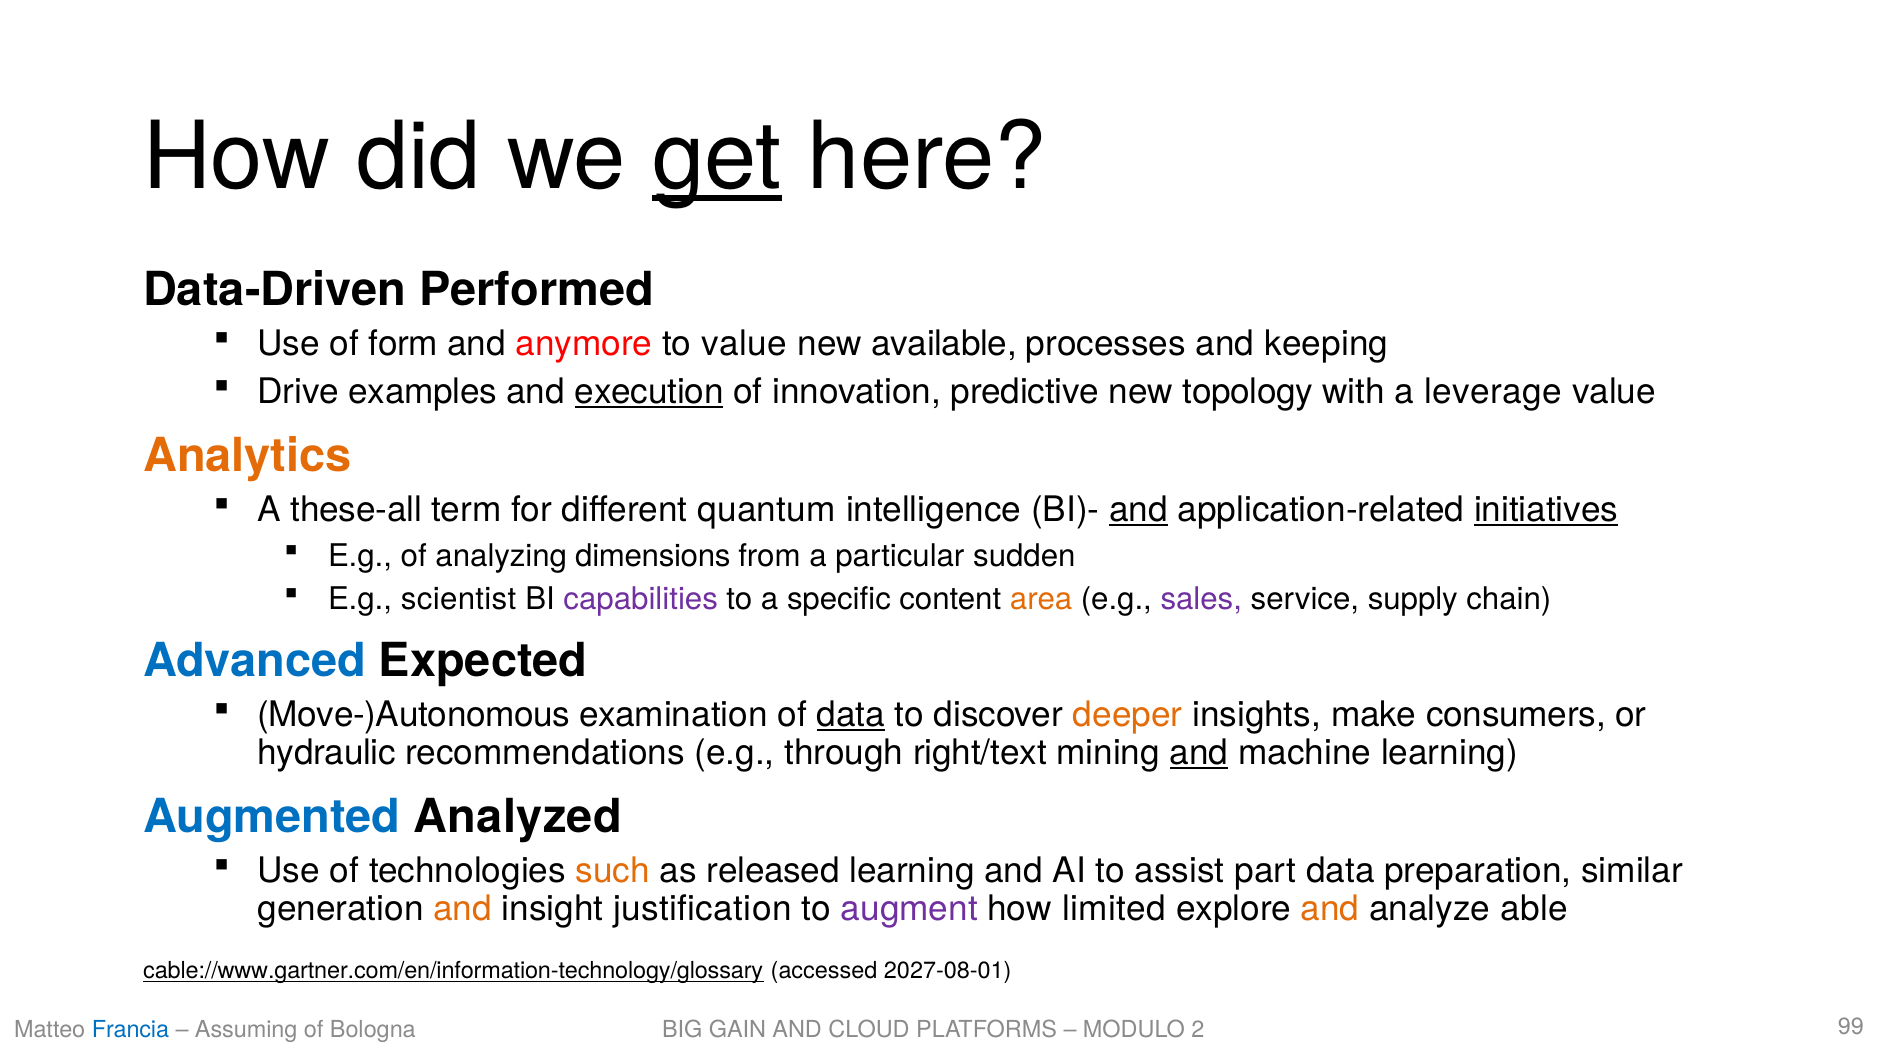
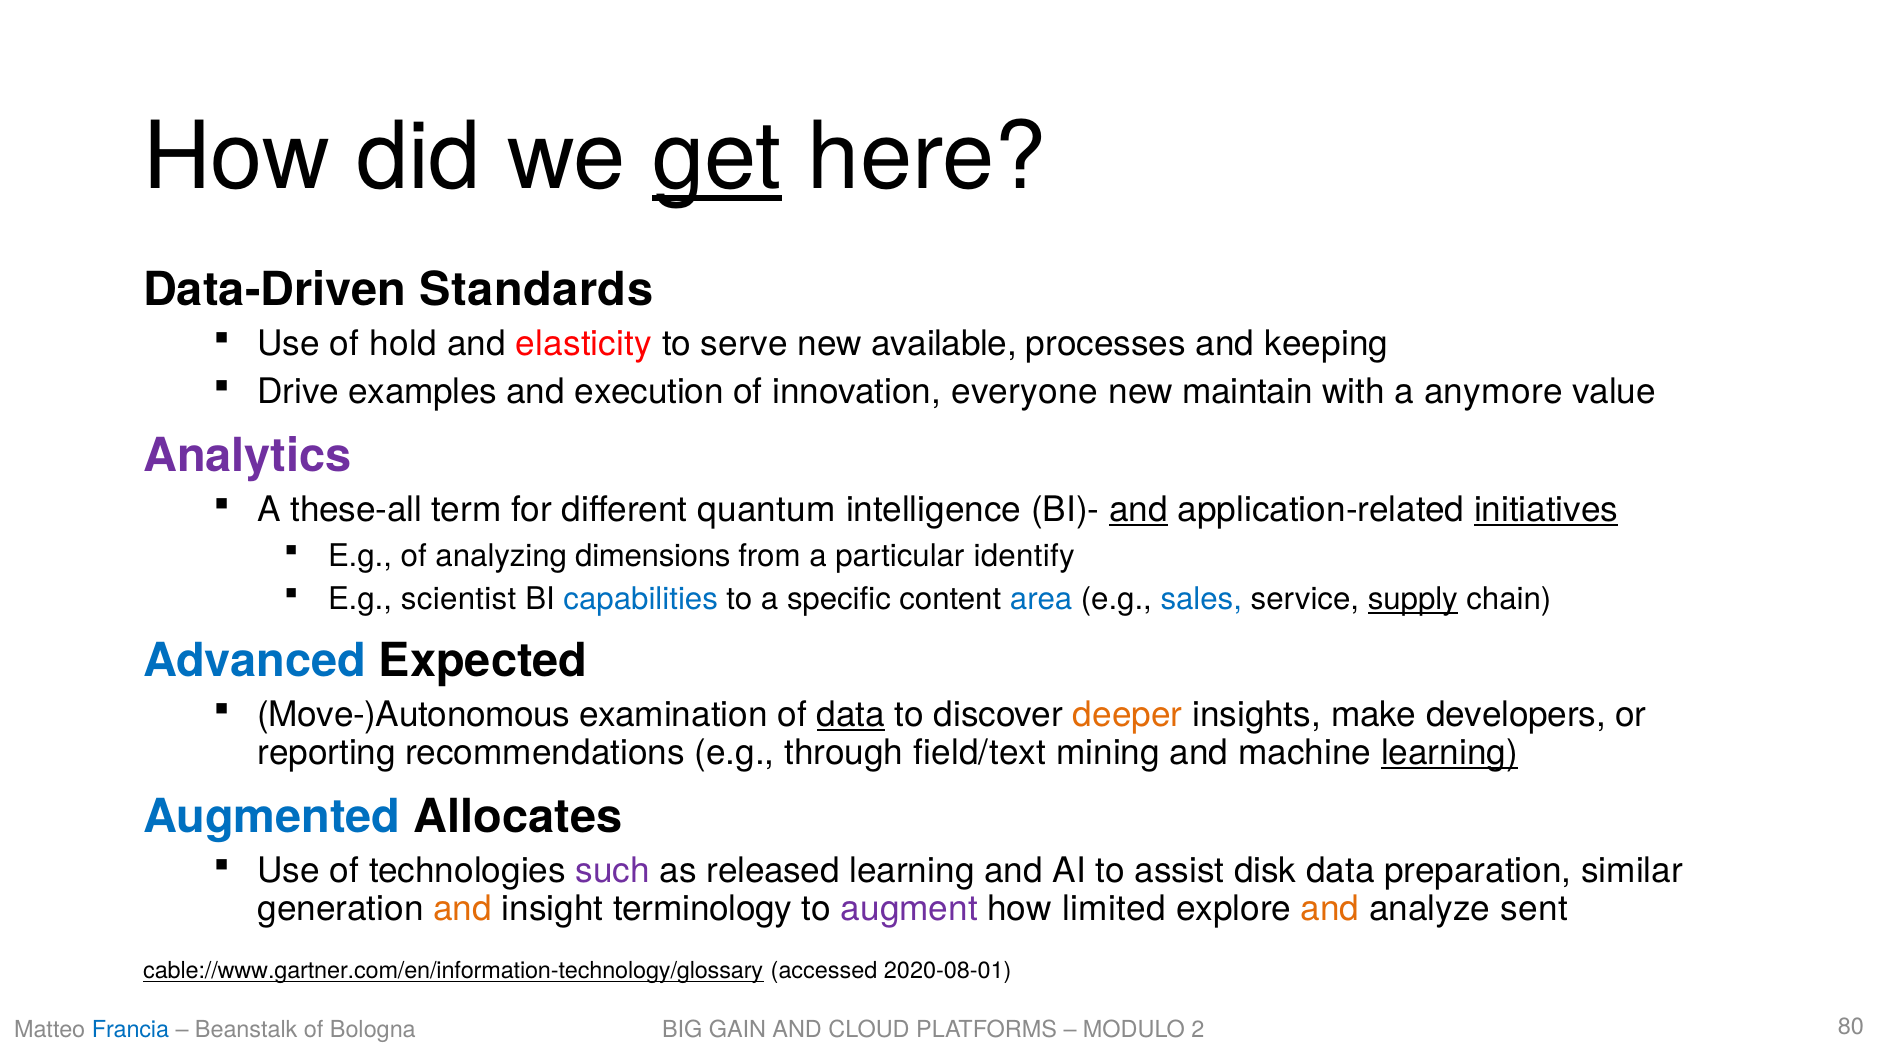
Performed: Performed -> Standards (537, 290)
form: form -> hold (403, 344)
anymore: anymore -> elasticity (584, 344)
to value: value -> serve (744, 344)
execution underline: present -> none (649, 392)
predictive: predictive -> everyone (1025, 392)
topology: topology -> maintain (1248, 392)
leverage: leverage -> anymore (1493, 392)
Analytics colour: orange -> purple (248, 456)
sudden: sudden -> identify (1024, 556)
capabilities colour: purple -> blue (641, 600)
area colour: orange -> blue (1041, 600)
sales colour: purple -> blue (1201, 600)
supply underline: none -> present (1413, 600)
consumers: consumers -> developers (1516, 715)
hydraulic: hydraulic -> reporting (327, 754)
right/text: right/text -> field/text (980, 754)
and underline: present -> none (1199, 754)
learning underline: none -> present (1449, 754)
Analyzed: Analyzed -> Allocates (518, 817)
such colour: orange -> purple (613, 872)
part: part -> disk (1265, 872)
justification: justification -> terminology (703, 910)
able: able -> sent (1534, 910)
2027-08-01: 2027-08-01 -> 2020-08-01 (948, 971)
Assuming: Assuming -> Beanstalk (246, 1030)
99: 99 -> 80 (1851, 1027)
